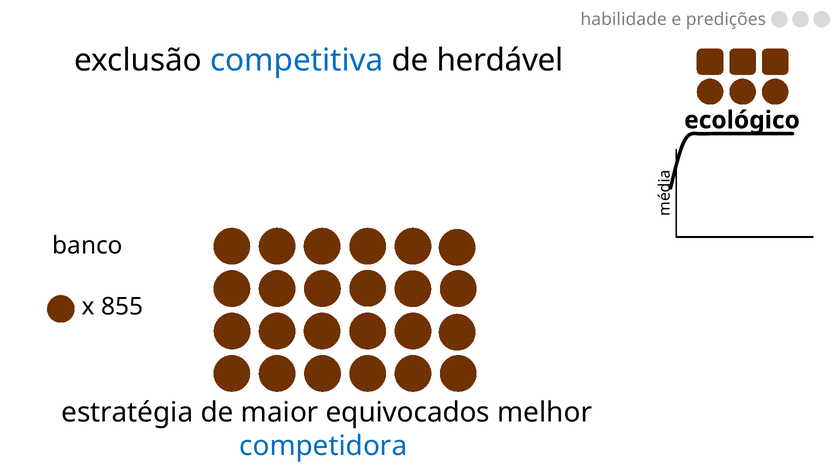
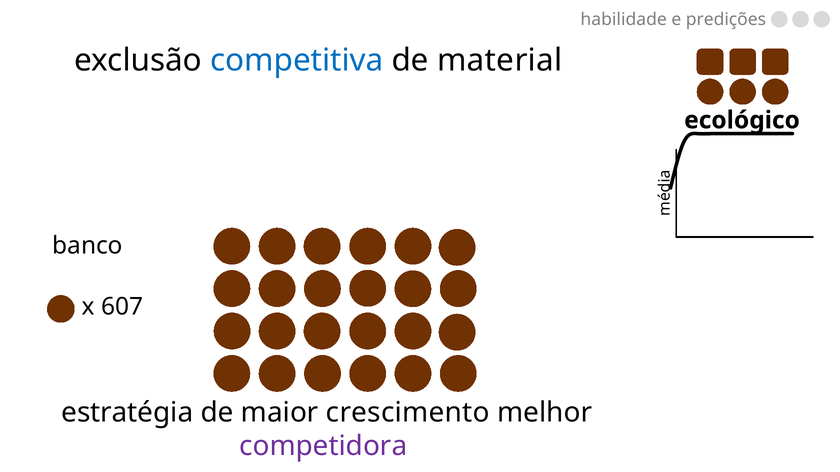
herdável: herdável -> material (500, 60)
855: 855 -> 607 (122, 307)
equivocados: equivocados -> crescimento (408, 413)
competidora colour: blue -> purple (323, 446)
